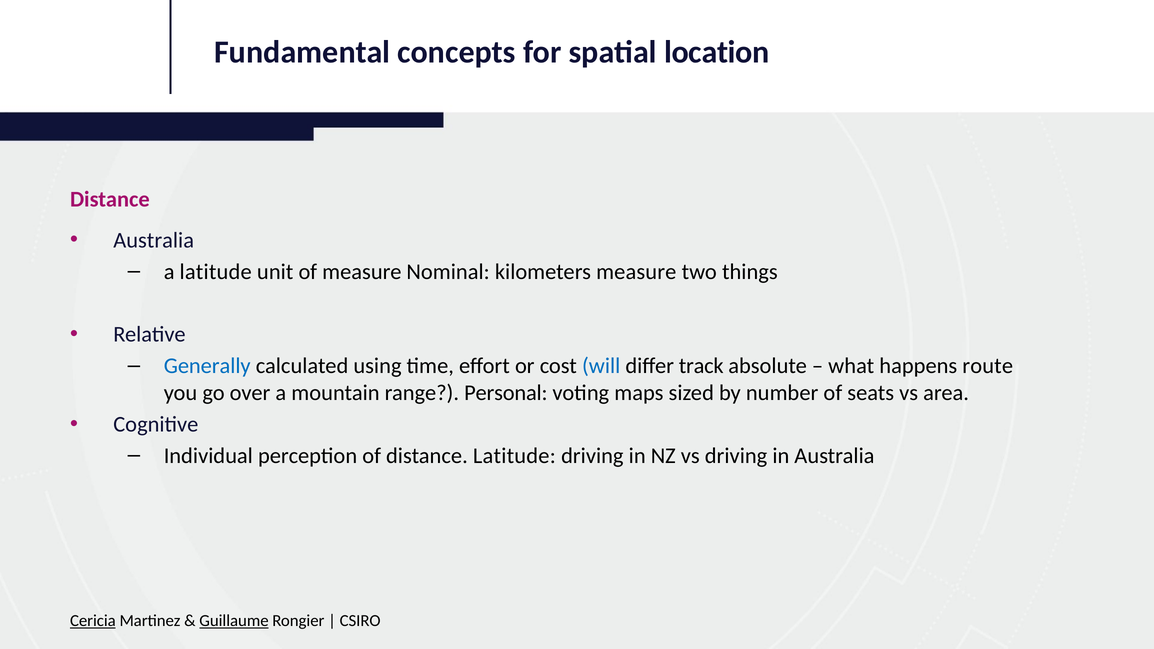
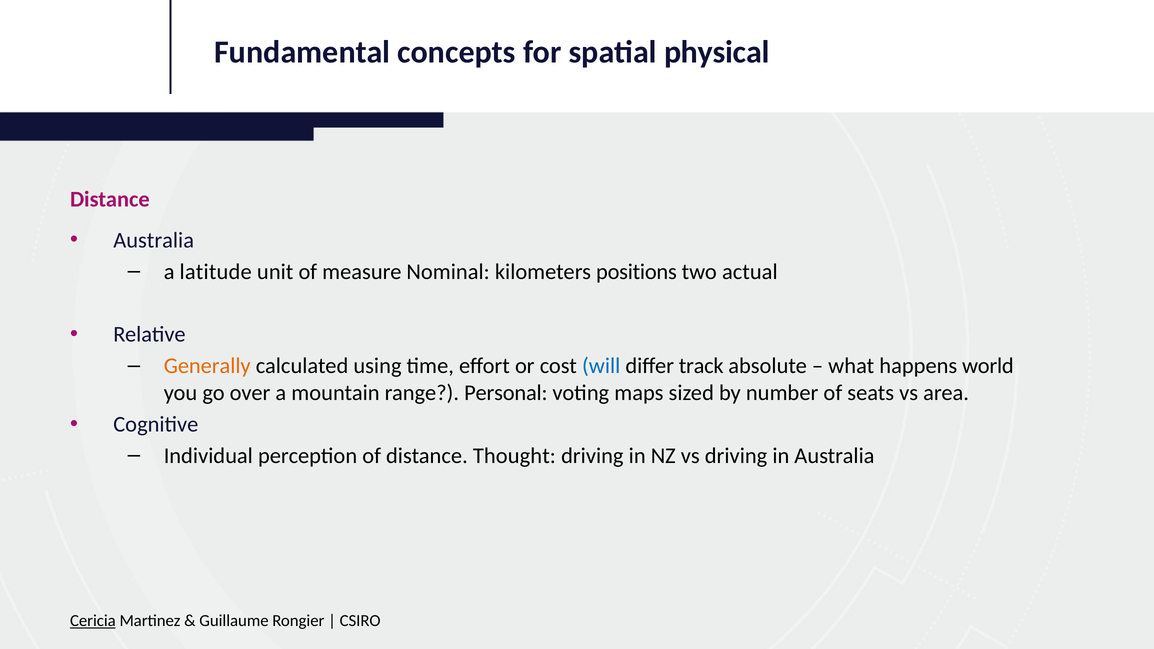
location: location -> physical (717, 52)
kilometers measure: measure -> positions (636, 272)
things: things -> actual (750, 272)
Generally colour: blue -> orange (207, 366)
route: route -> world (988, 366)
distance Latitude: Latitude -> Thought (514, 456)
Guillaume underline: present -> none (234, 621)
